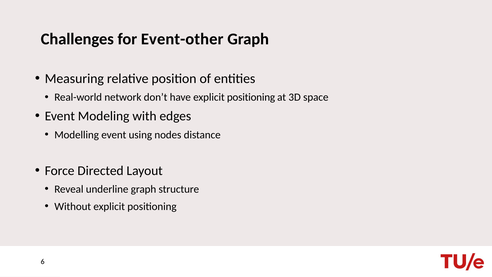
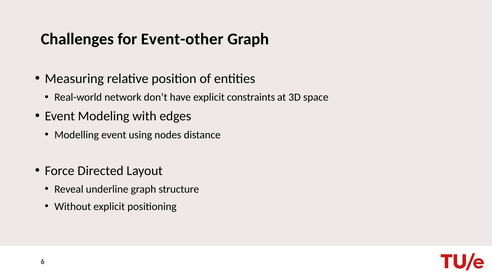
have explicit positioning: positioning -> constraints (251, 97)
